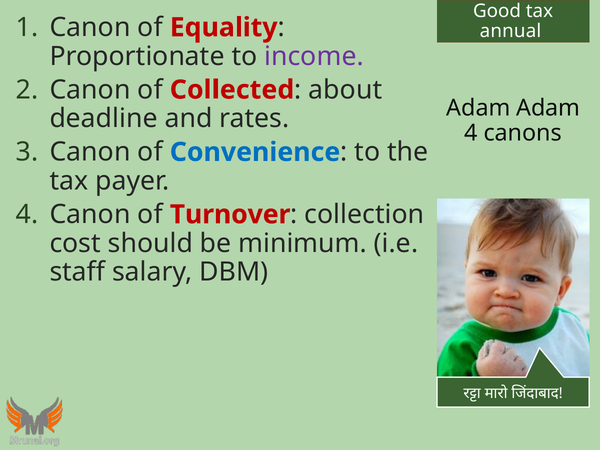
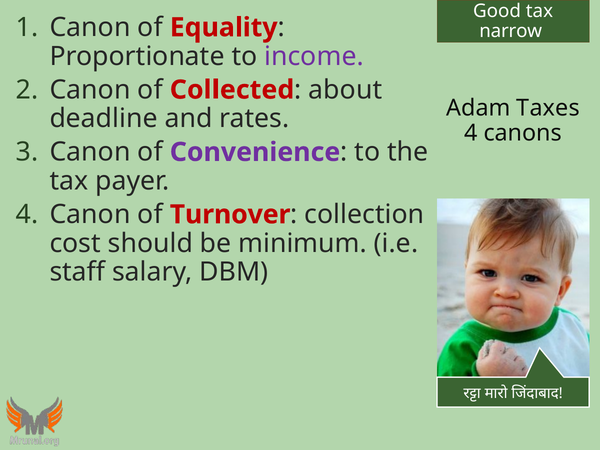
annual: annual -> narrow (511, 31)
Adam Adam: Adam -> Taxes (548, 108)
Convenience colour: blue -> purple (255, 152)
